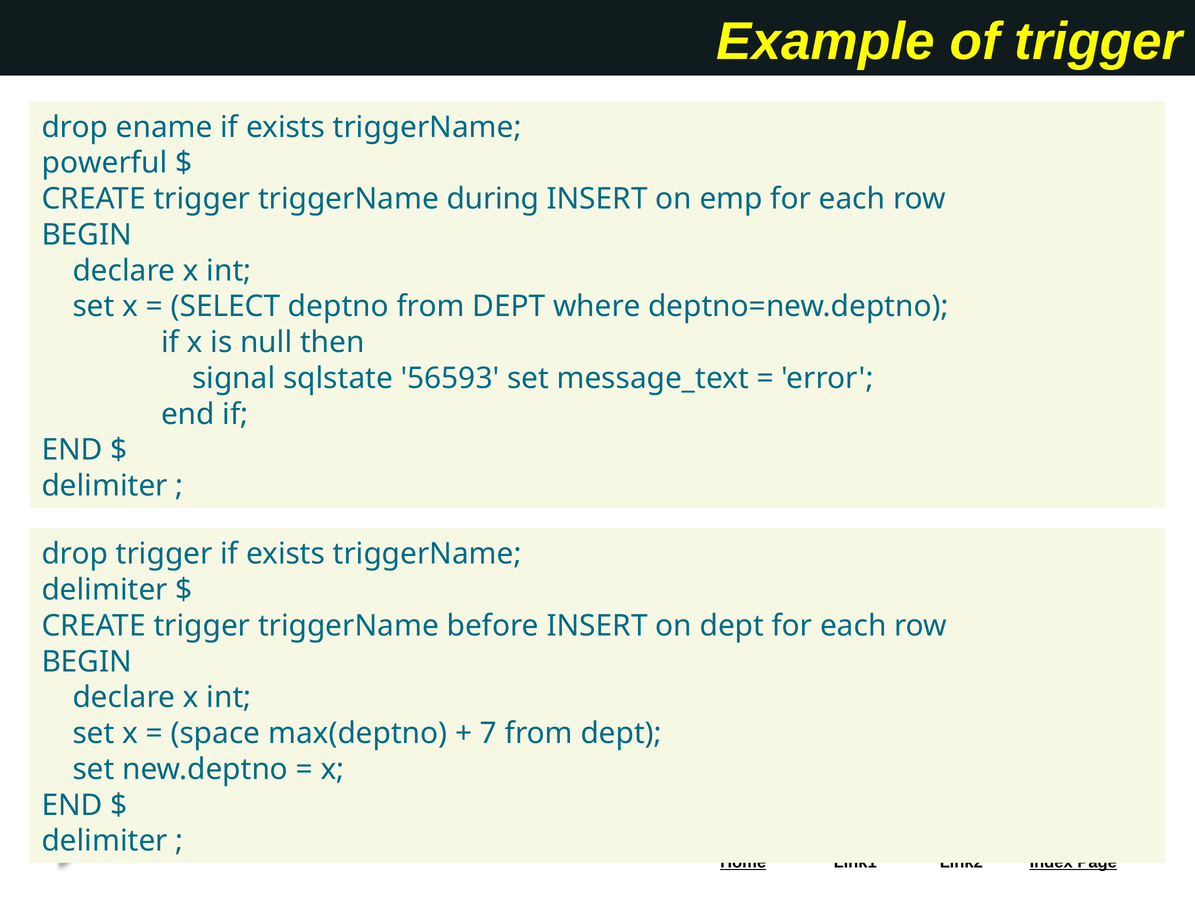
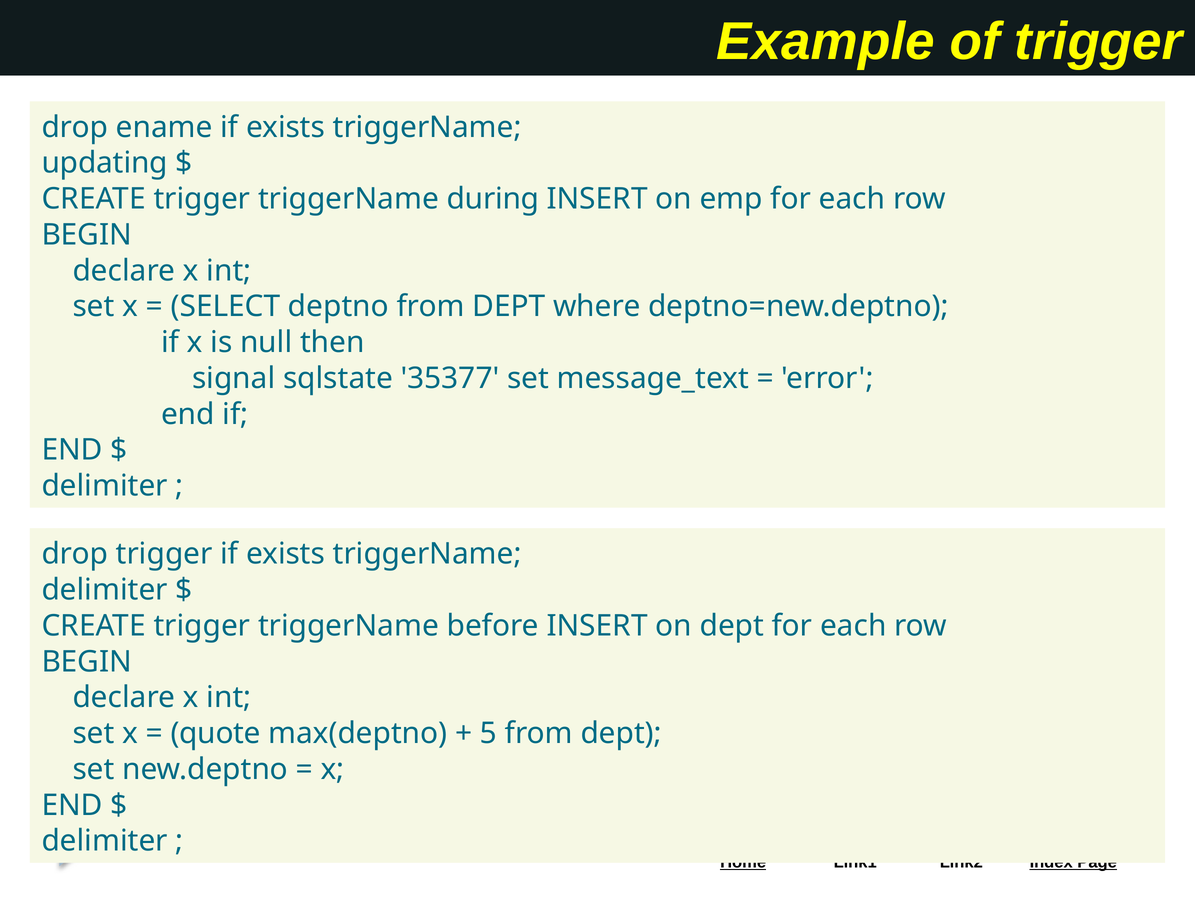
powerful: powerful -> updating (105, 163)
56593: 56593 -> 35377 (450, 378)
space: space -> quote (216, 733)
7: 7 -> 5 (488, 733)
